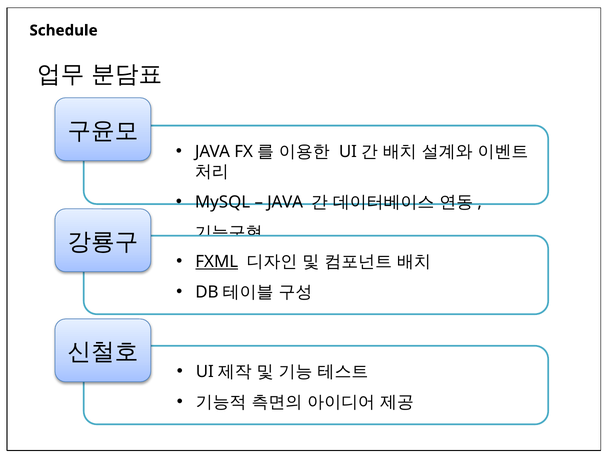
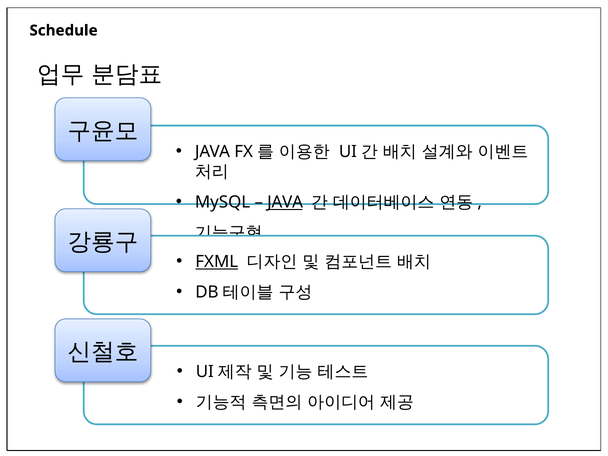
JAVA underline: none -> present (285, 202)
